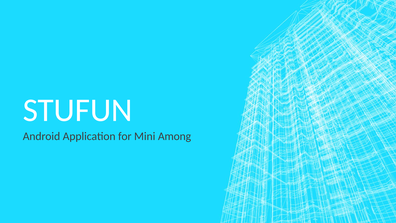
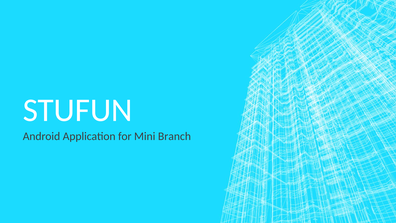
Among: Among -> Branch (174, 136)
